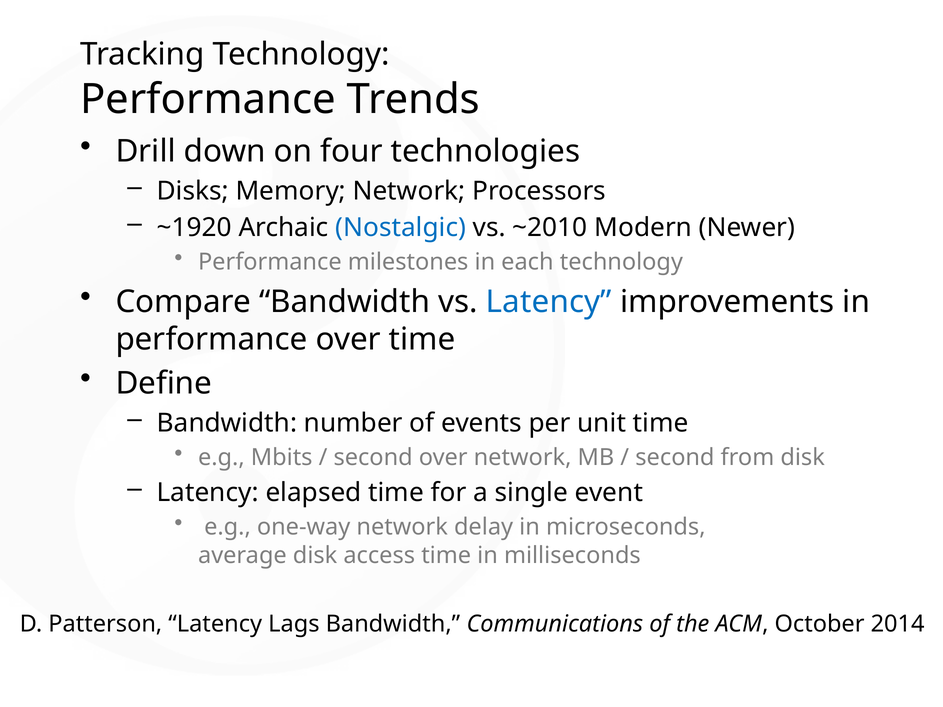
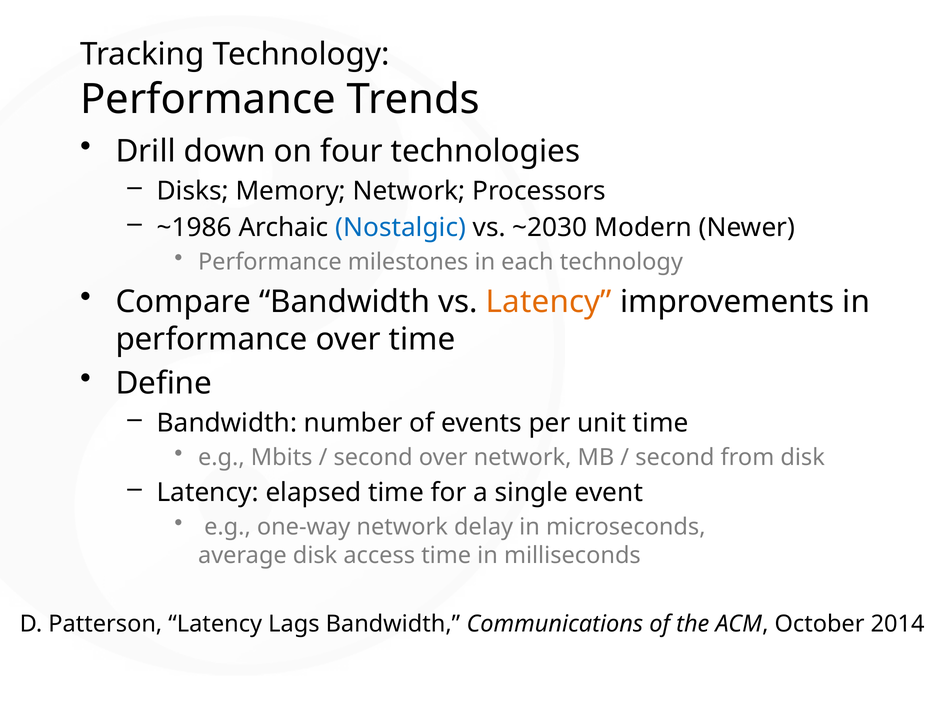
~1920: ~1920 -> ~1986 (194, 228)
~2010: ~2010 -> ~2030 (550, 228)
Latency colour: blue -> orange (549, 302)
